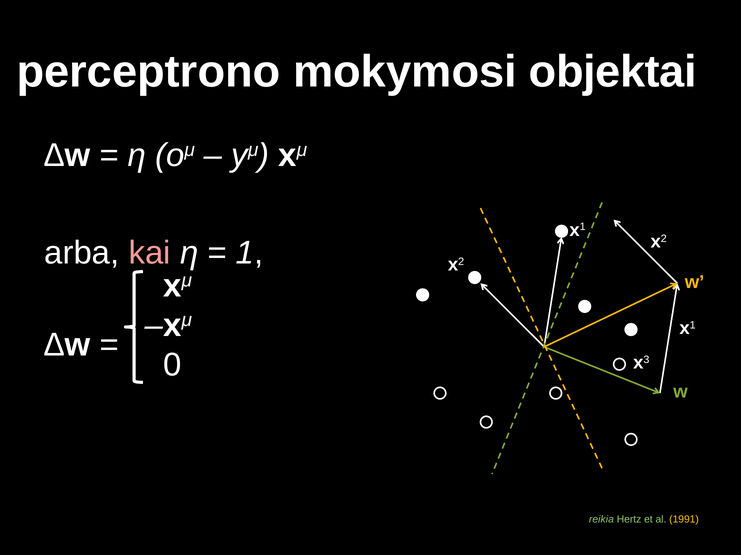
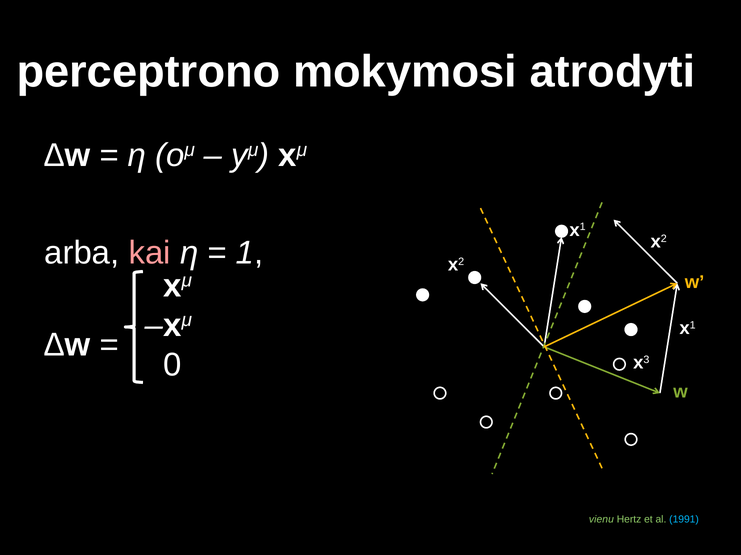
objektai: objektai -> atrodyti (613, 72)
reikia: reikia -> vienu (601, 520)
1991 colour: yellow -> light blue (684, 520)
